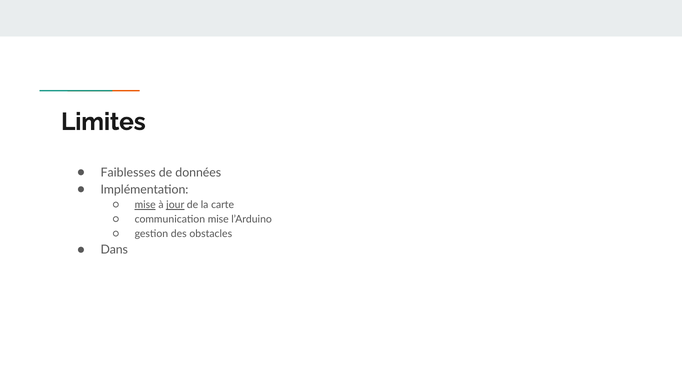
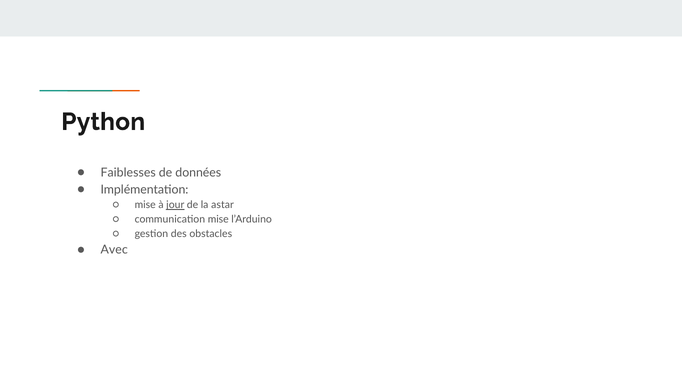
Limites: Limites -> Python (103, 122)
mise underline: present -> none (145, 205)
carte: carte -> astar (223, 205)
Dans: Dans -> Avec (114, 250)
